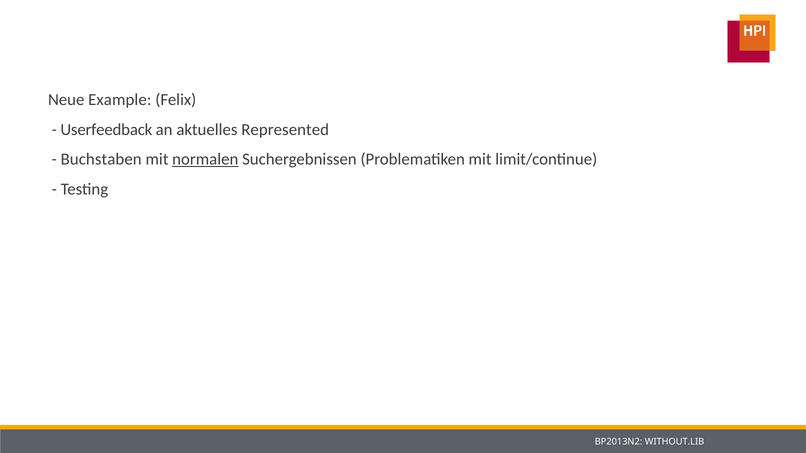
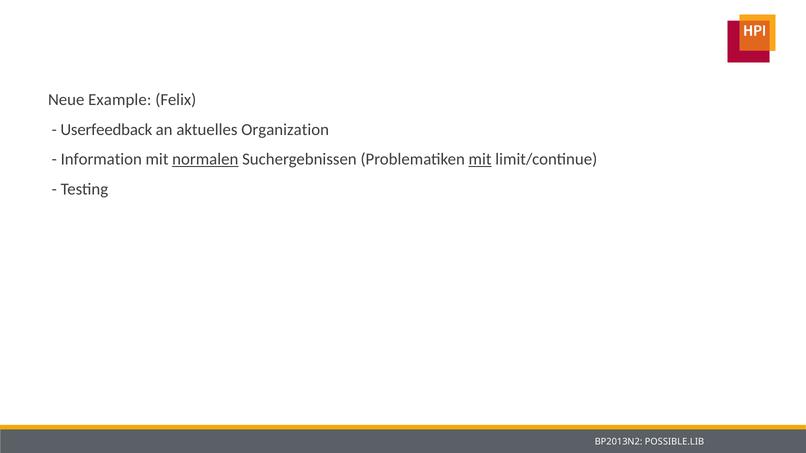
Represented: Represented -> Organization (285, 130)
Buchstaben: Buchstaben -> Information (101, 160)
mit underline: none -> present (480, 160)
WITHOUT.LIB: WITHOUT.LIB -> POSSIBLE.LIB (674, 442)
